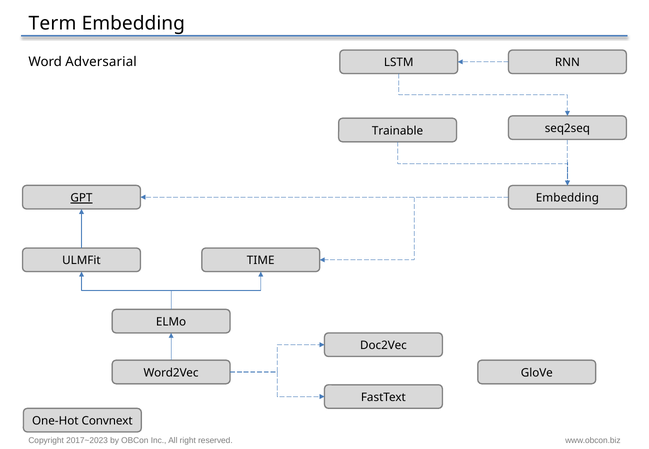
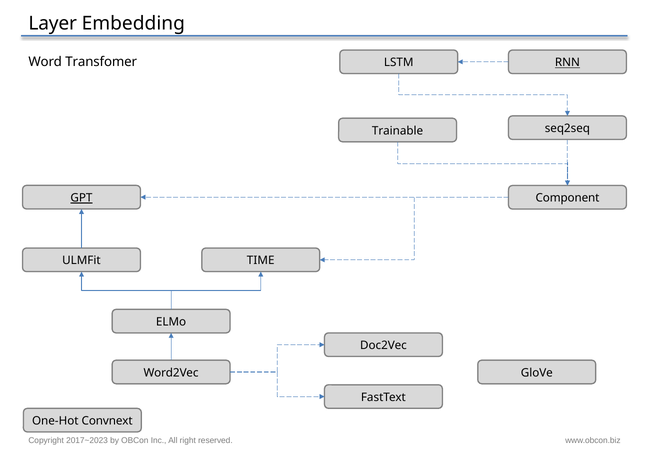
Term: Term -> Layer (53, 23)
Adversarial: Adversarial -> Transfomer (101, 62)
RNN underline: none -> present (567, 63)
Embedding: Embedding -> Component (567, 198)
